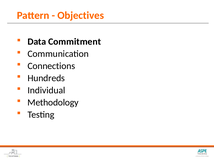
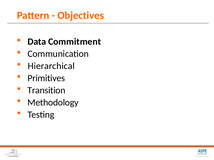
Connections: Connections -> Hierarchical (51, 66)
Hundreds: Hundreds -> Primitives (46, 78)
Individual: Individual -> Transition (46, 91)
